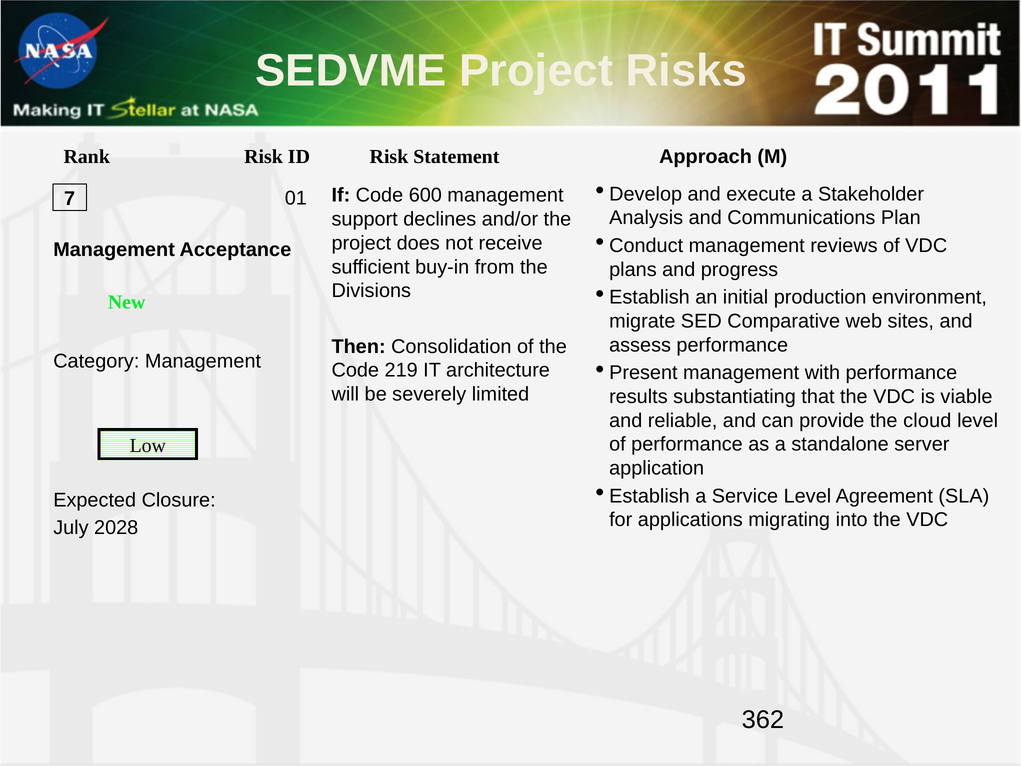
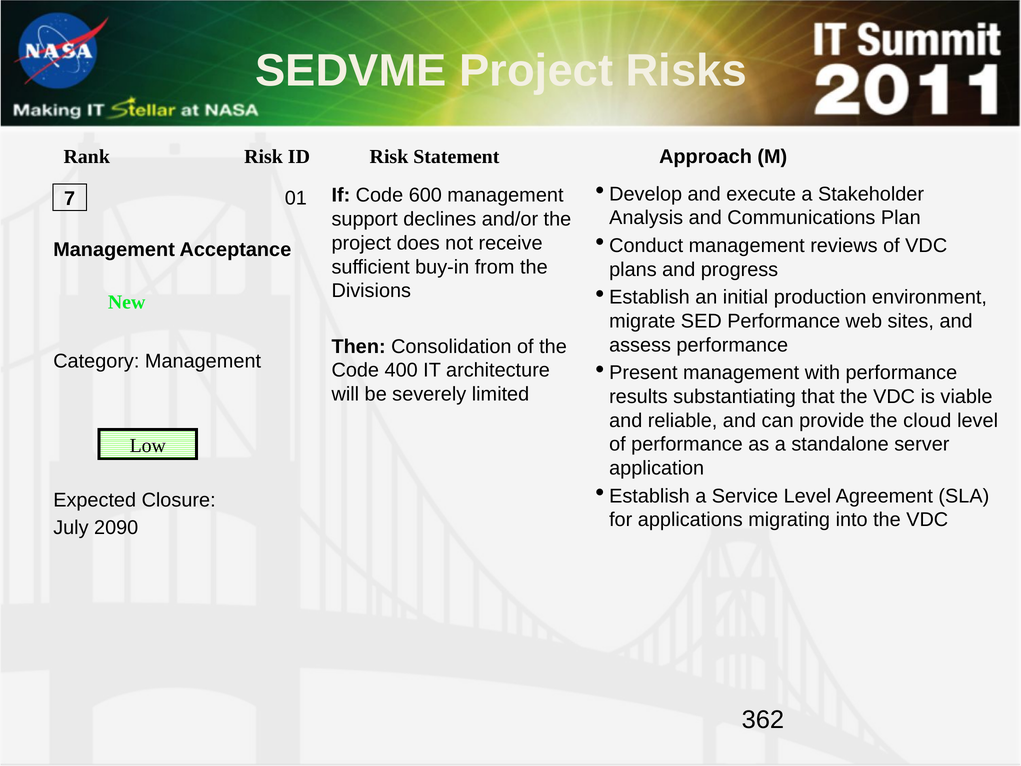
SED Comparative: Comparative -> Performance (784, 321)
219: 219 -> 400 (401, 370)
2028: 2028 -> 2090 (116, 528)
